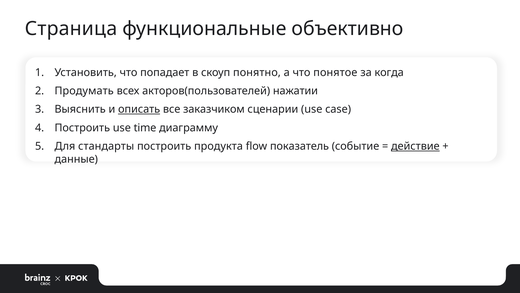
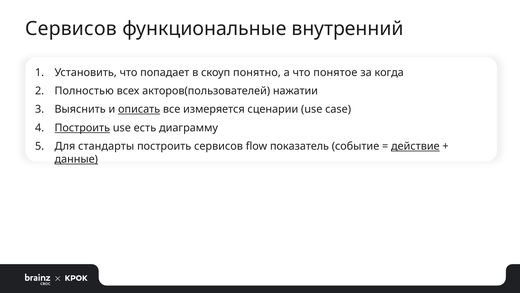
Страница: Страница -> Сервисов (71, 29)
объективно: объективно -> внутренний (348, 29)
Продумать: Продумать -> Полностью (84, 91)
заказчиком: заказчиком -> измеряется (214, 109)
Построить underline: none -> present (82, 128)
time: time -> есть (145, 128)
построить продукта: продукта -> сервисов (219, 146)
данные underline: none -> present (76, 159)
